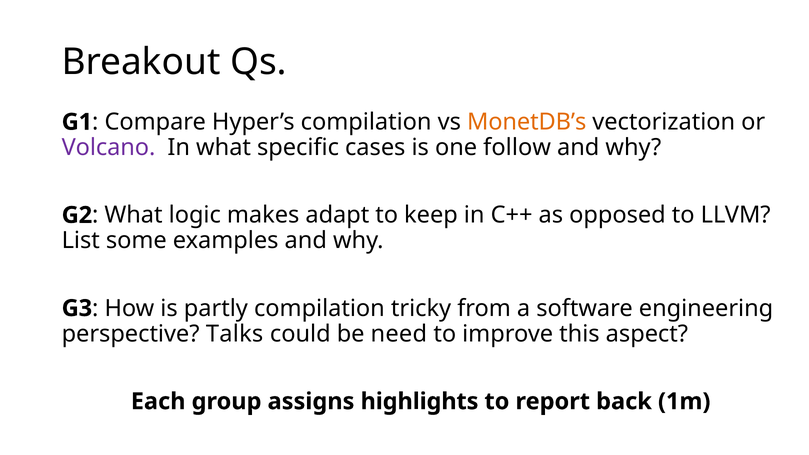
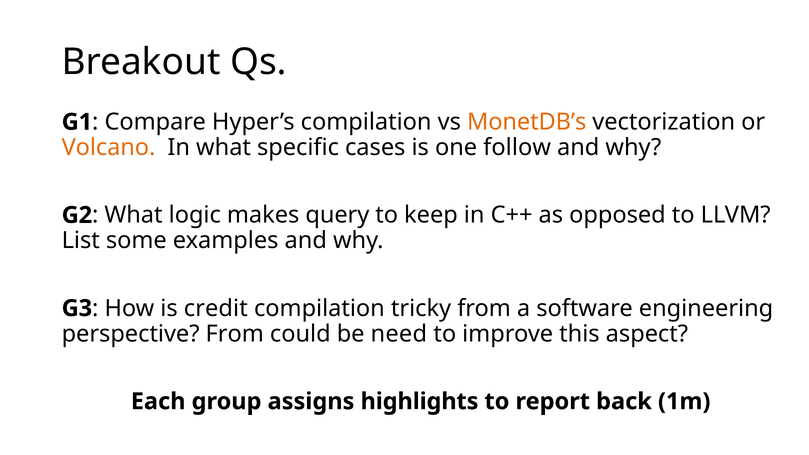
Volcano colour: purple -> orange (109, 147)
adapt: adapt -> query (337, 215)
partly: partly -> credit (216, 308)
perspective Talks: Talks -> From (235, 334)
